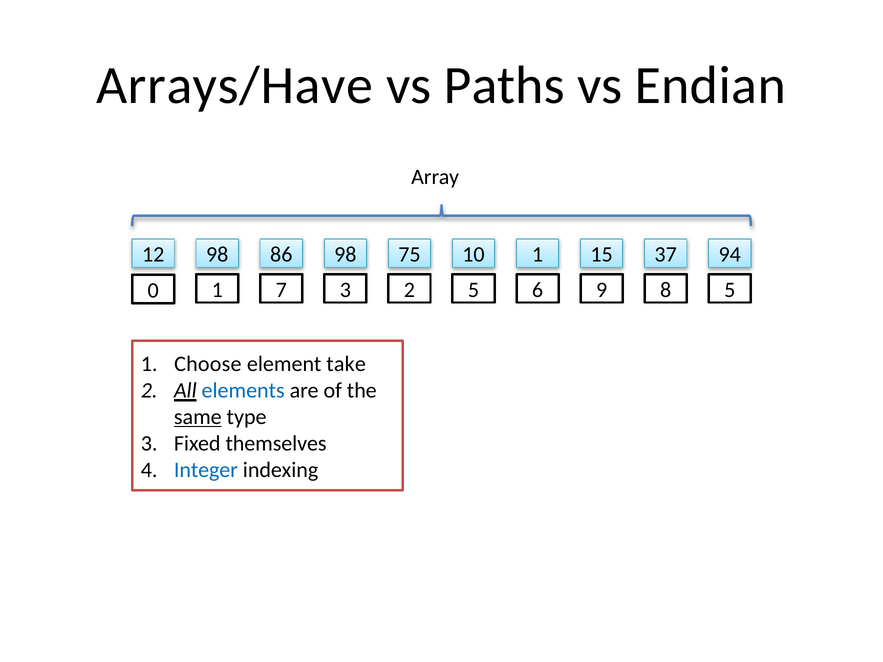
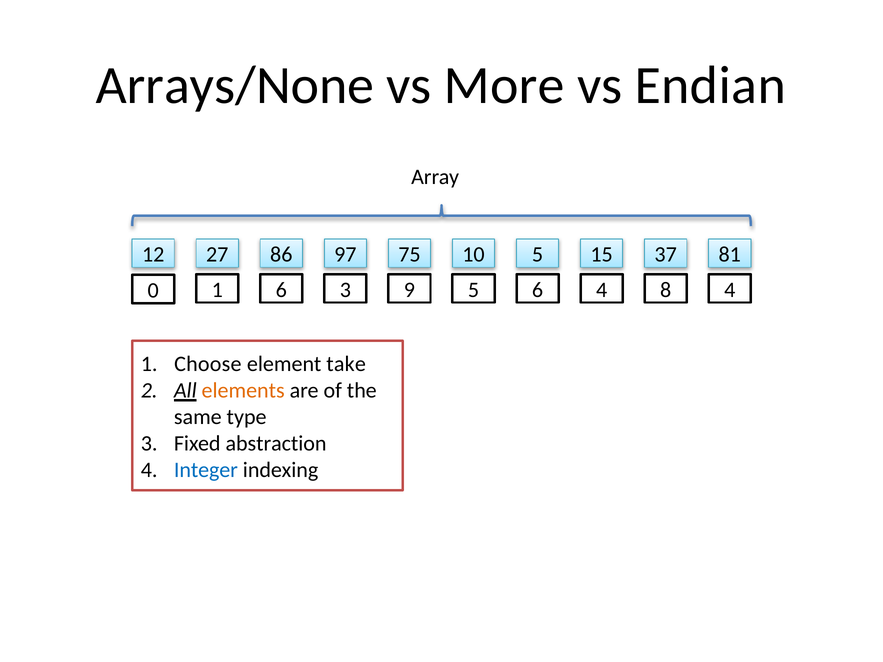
Arrays/Have: Arrays/Have -> Arrays/None (235, 85)
Paths: Paths -> More (504, 85)
12 98: 98 -> 27 (217, 255)
86 98: 98 -> 97 (345, 255)
10 1: 1 -> 5 (538, 255)
94: 94 -> 81 (730, 255)
1 7: 7 -> 6 (281, 290)
3 2: 2 -> 9 (409, 290)
6 9: 9 -> 4 (602, 290)
8 5: 5 -> 4 (730, 290)
elements colour: blue -> orange (243, 391)
same underline: present -> none (198, 417)
themselves: themselves -> abstraction (276, 444)
